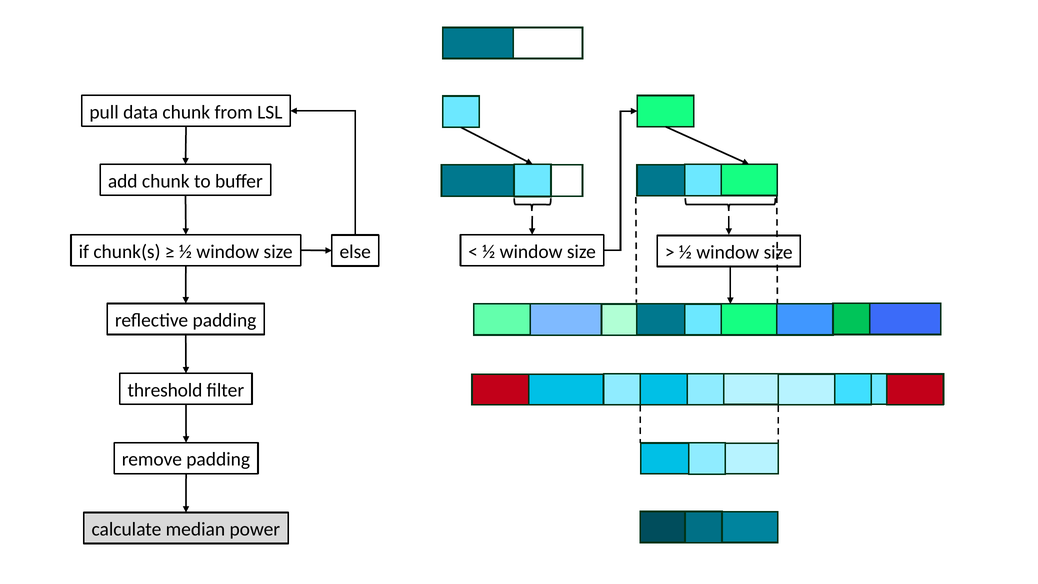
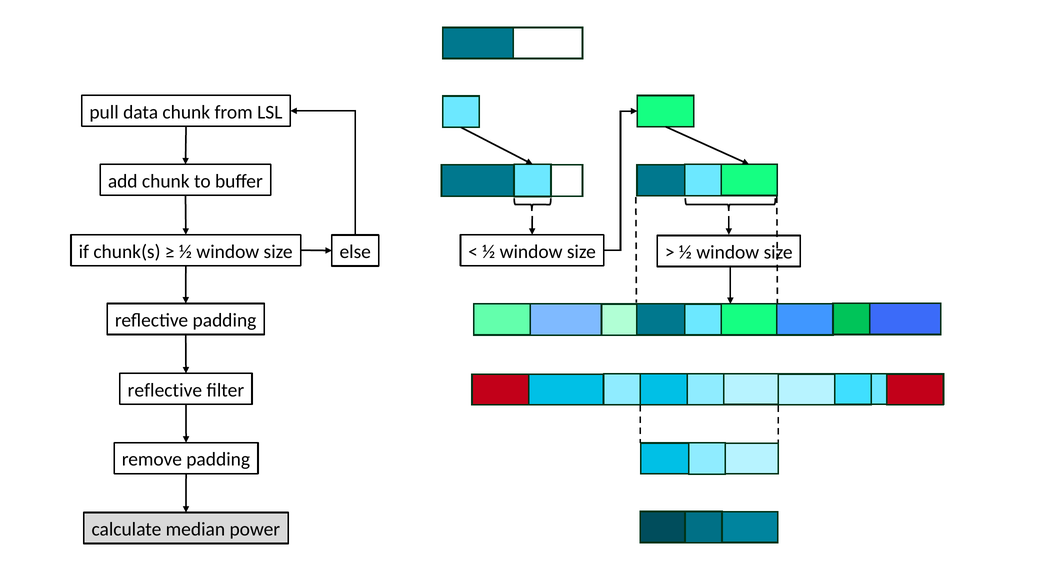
threshold: threshold -> reflective (165, 390)
